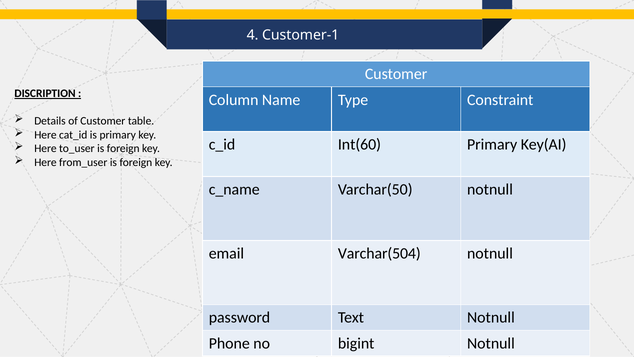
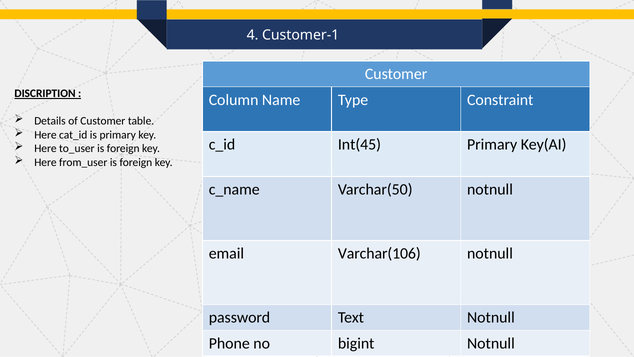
Int(60: Int(60 -> Int(45 (359, 145)
Varchar(504: Varchar(504 -> Varchar(106 (379, 253)
